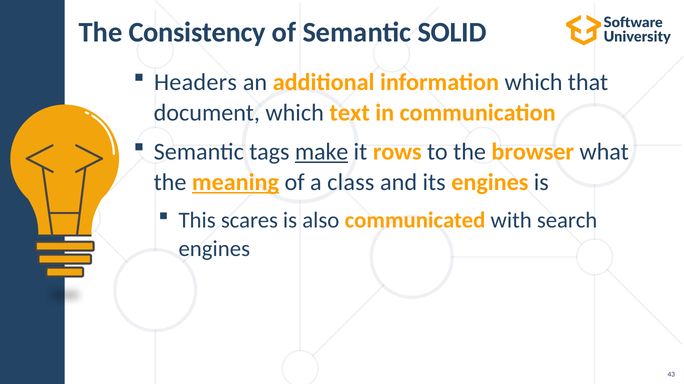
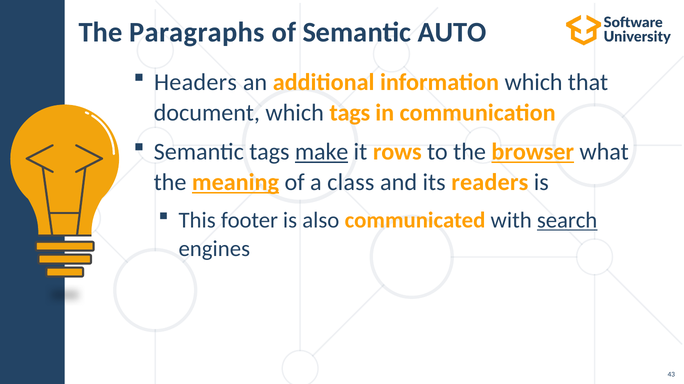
Consistency: Consistency -> Paragraphs (197, 32)
SOLID: SOLID -> AUTO (452, 32)
which text: text -> tags (350, 113)
browser underline: none -> present (533, 152)
its engines: engines -> readers (490, 183)
scares: scares -> footer (249, 221)
search underline: none -> present (567, 221)
